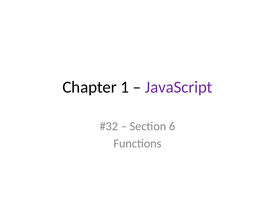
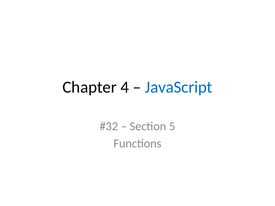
1: 1 -> 4 (125, 87)
JavaScript colour: purple -> blue (179, 87)
6: 6 -> 5 (172, 126)
